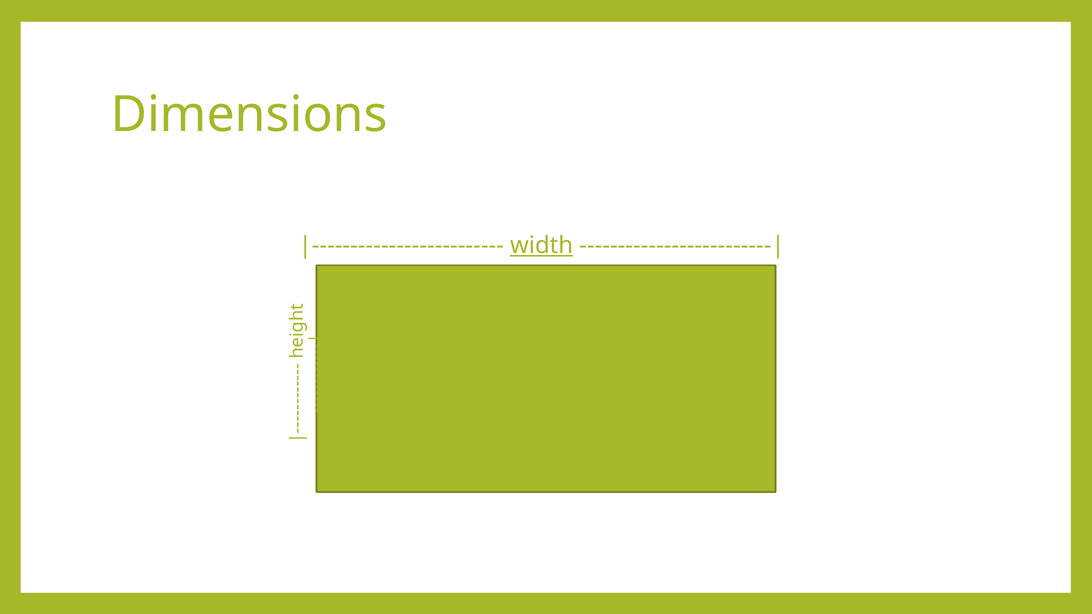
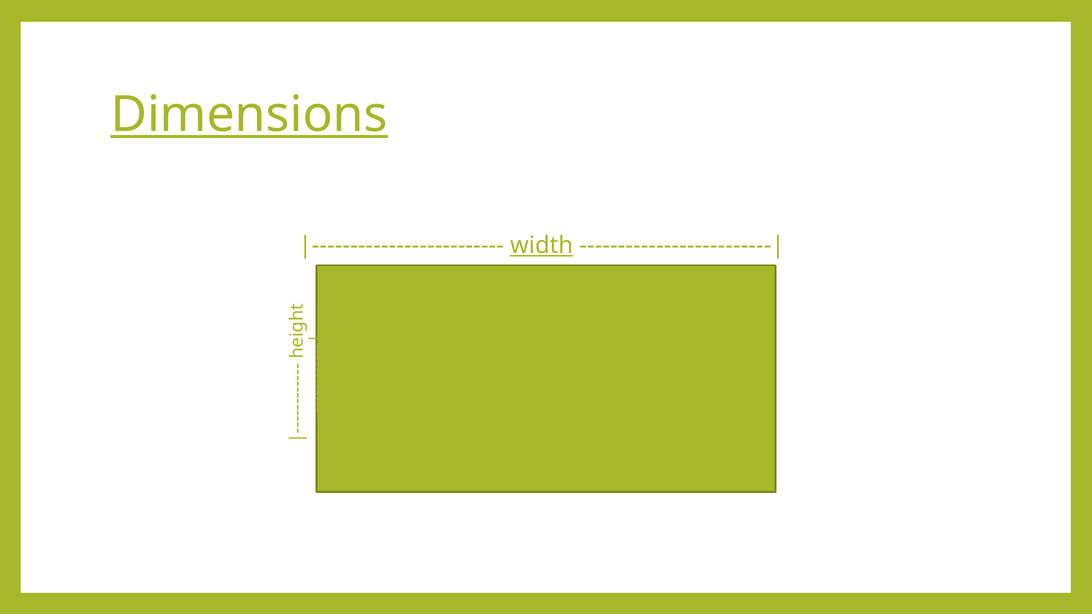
Dimensions underline: none -> present (249, 115)
